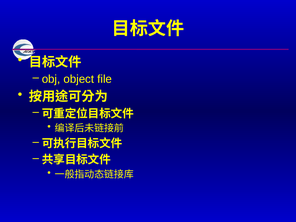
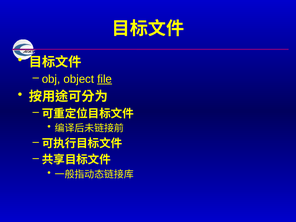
file underline: none -> present (105, 79)
